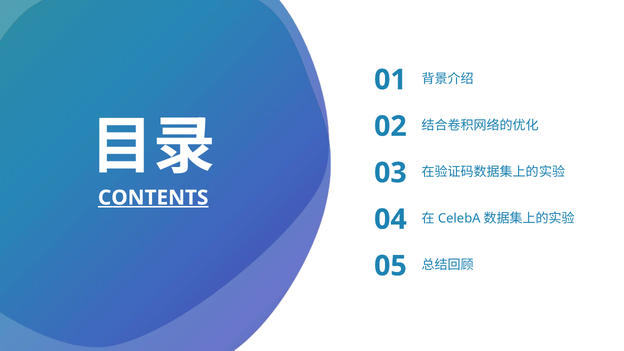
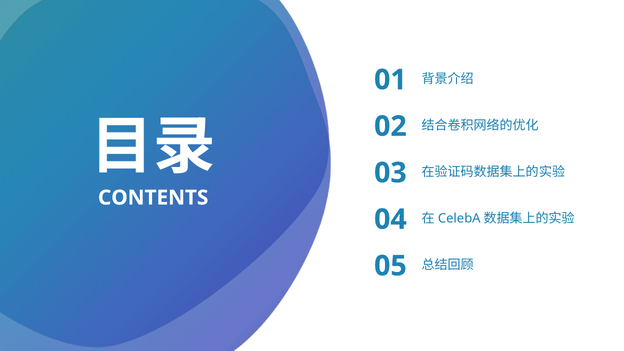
CONTENTS underline: present -> none (153, 198)
